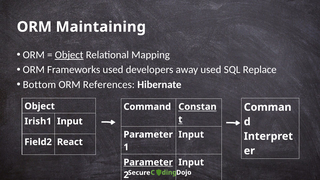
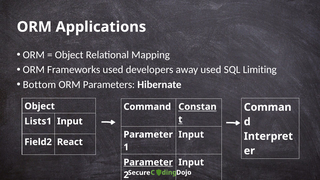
Maintaining: Maintaining -> Applications (101, 27)
Object underline: present -> none (69, 55)
Replace: Replace -> Limiting (260, 70)
References: References -> Parameters (109, 85)
Irish1: Irish1 -> Lists1 (38, 121)
